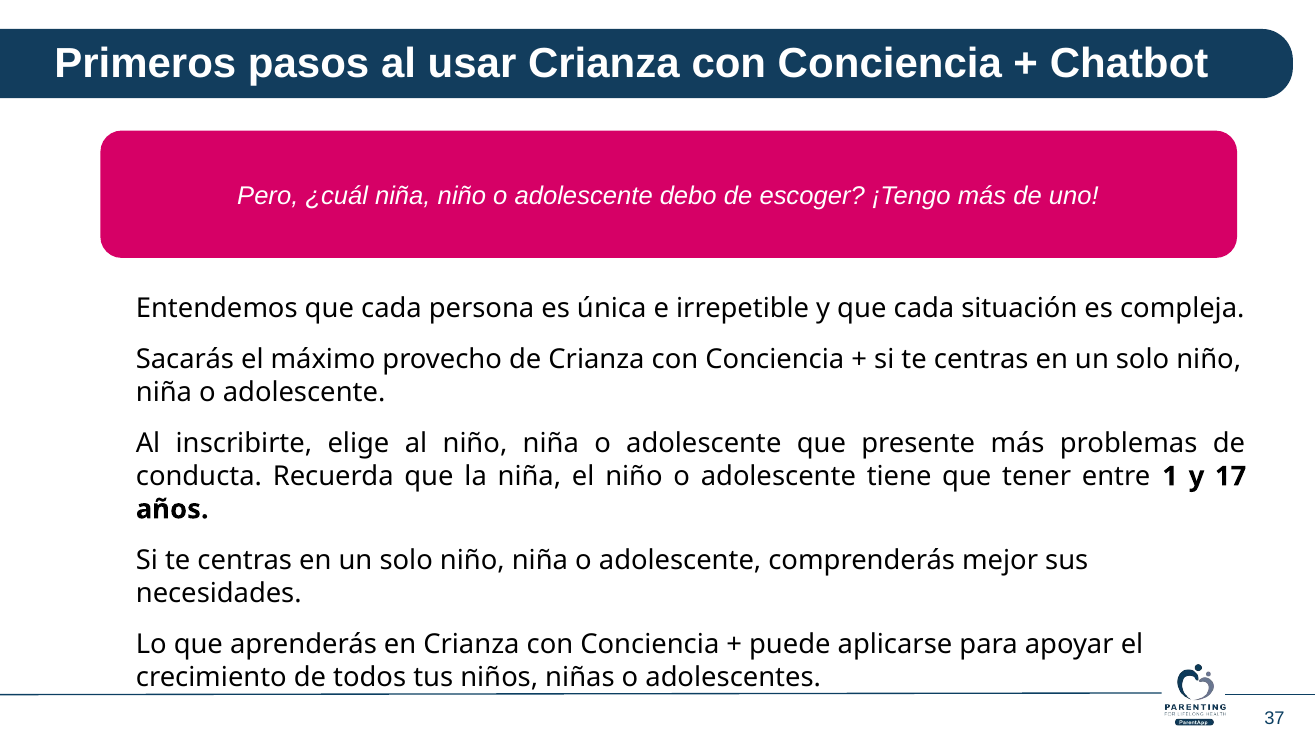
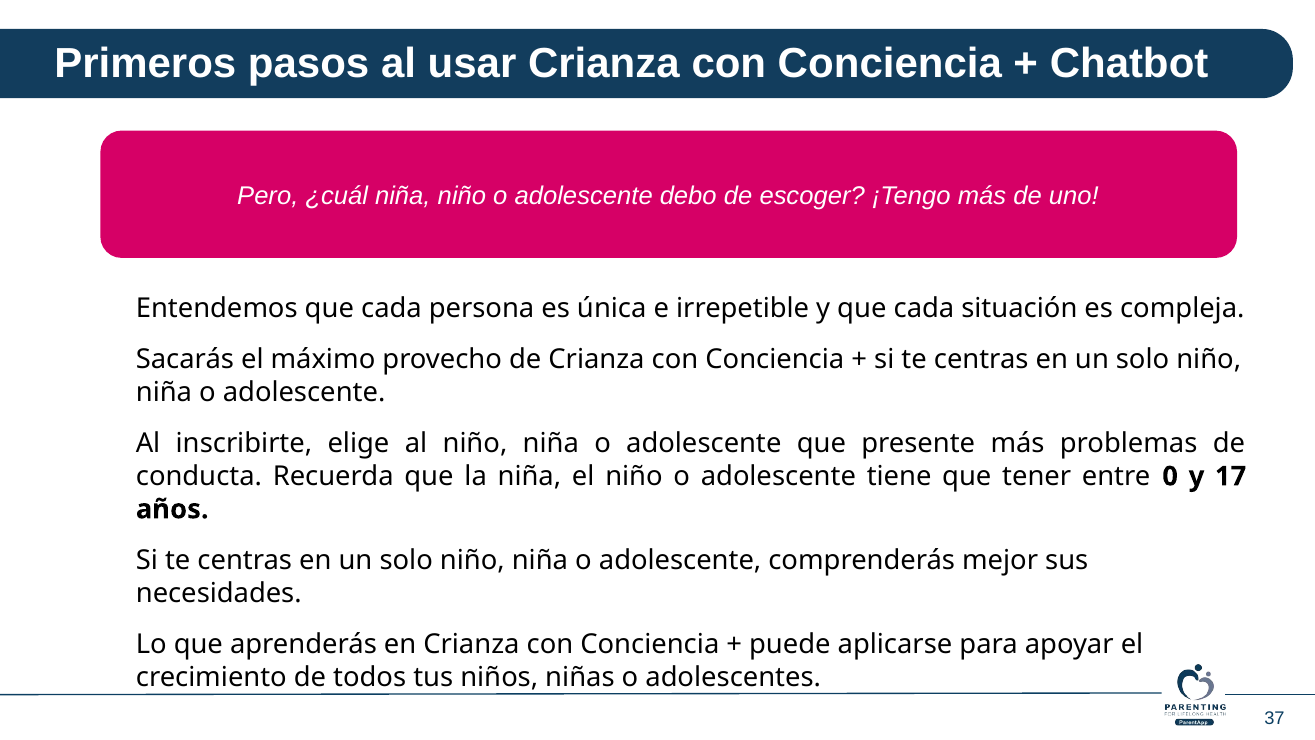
1: 1 -> 0 (1170, 476)
